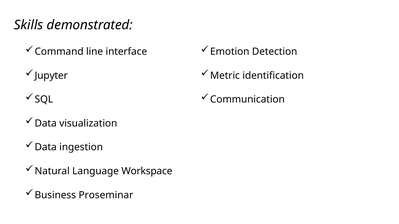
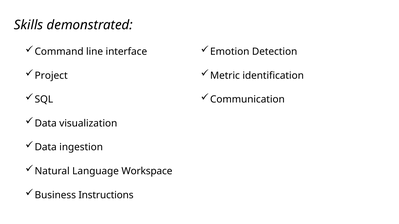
Jupyter: Jupyter -> Project (51, 76)
Proseminar: Proseminar -> Instructions (106, 195)
